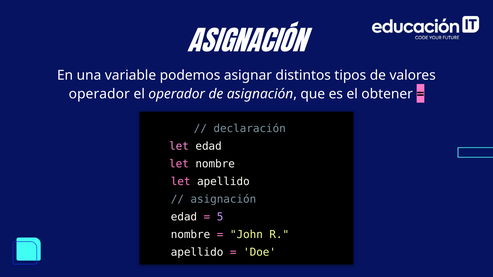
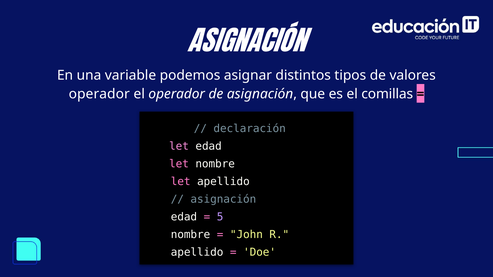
obtener: obtener -> comillas (387, 94)
